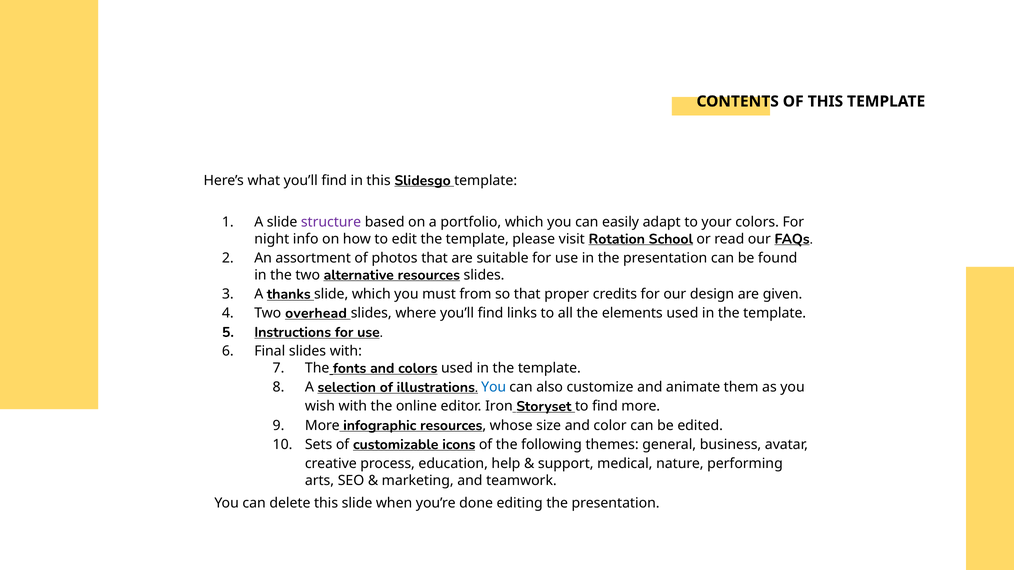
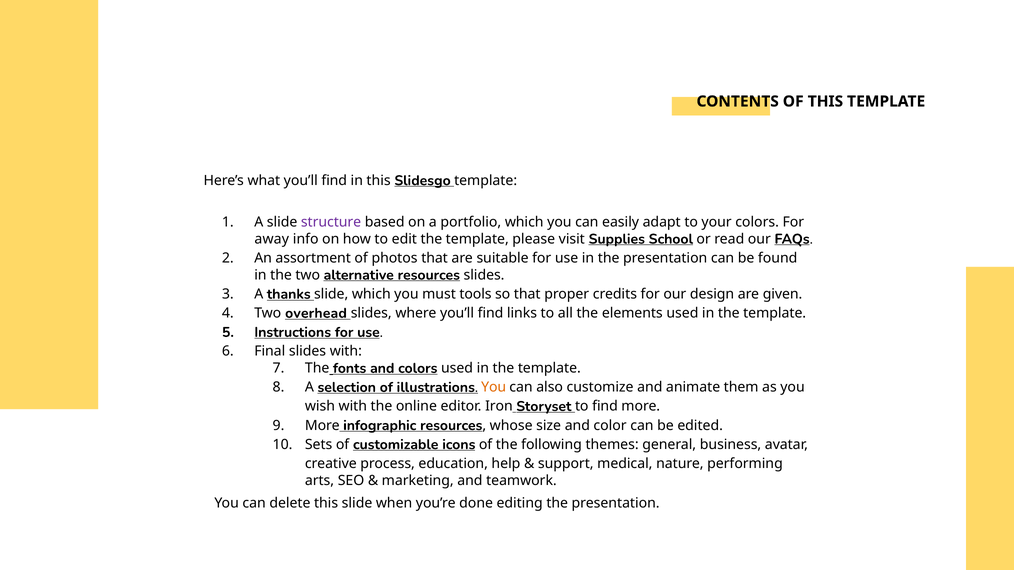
night: night -> away (272, 239)
Rotation: Rotation -> Supplies (617, 239)
from: from -> tools (475, 294)
You colour: blue -> orange (494, 388)
